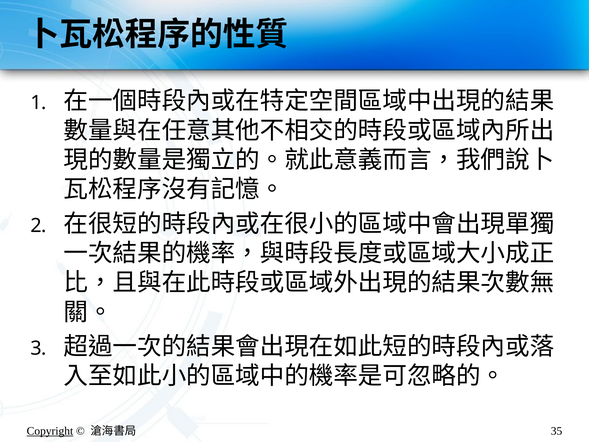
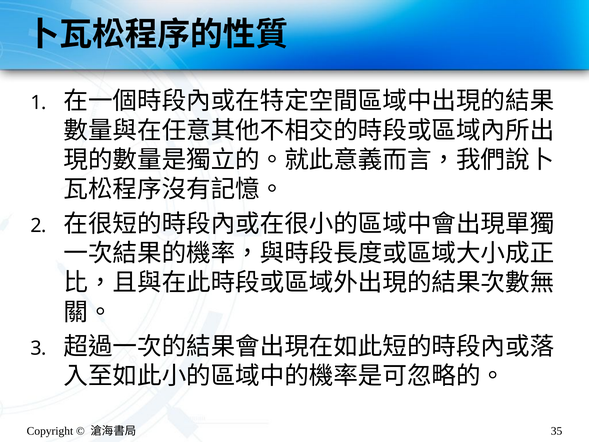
Copyright underline: present -> none (50, 431)
